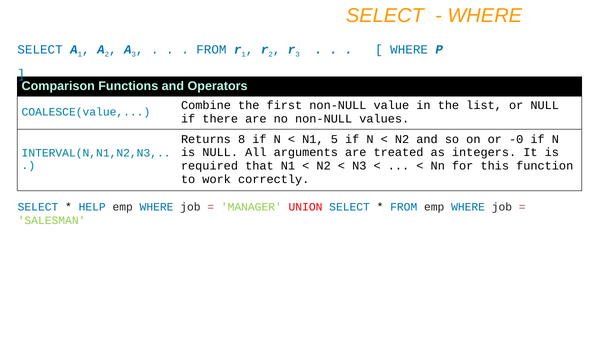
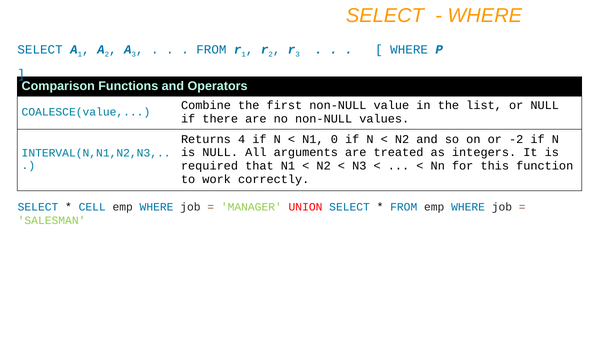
8: 8 -> 4 (242, 139)
5: 5 -> 0 (334, 139)
-0: -0 -> -2 (516, 139)
HELP: HELP -> CELL (92, 207)
